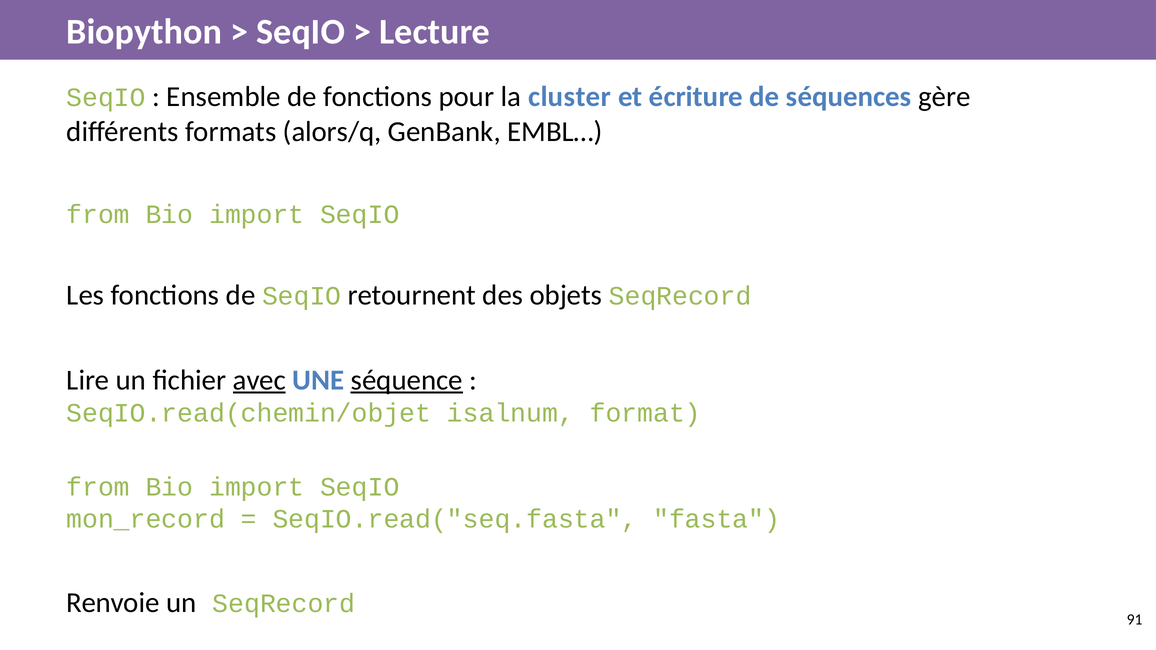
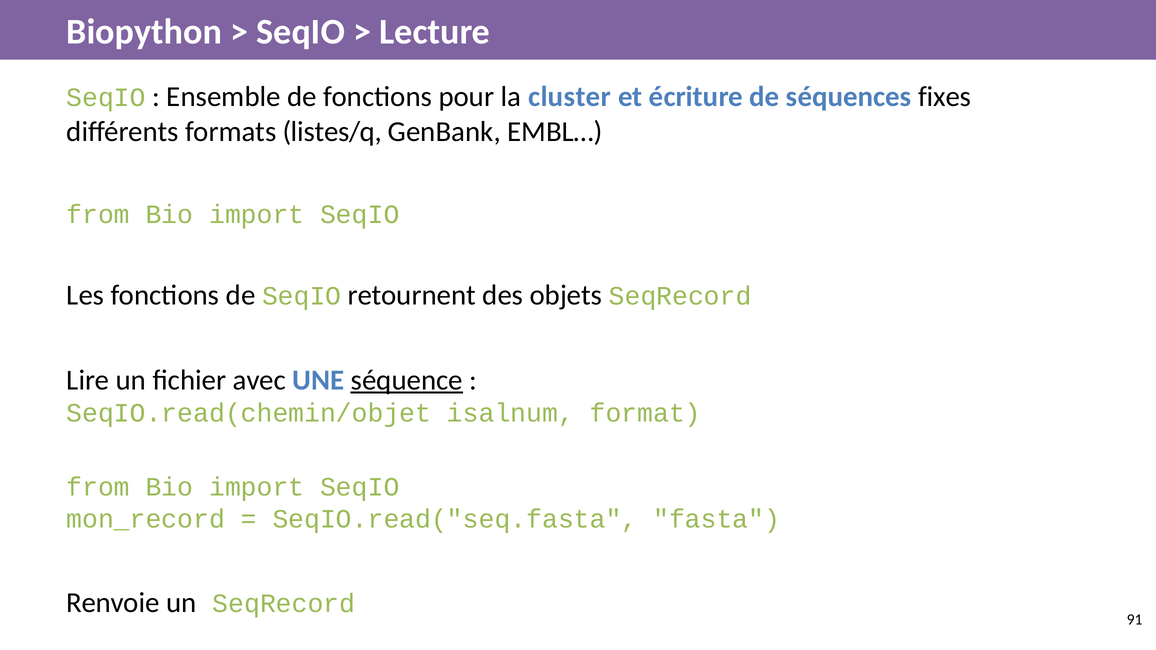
gère: gère -> fixes (945, 97)
alors/q: alors/q -> listes/q (332, 132)
avec underline: present -> none (259, 380)
